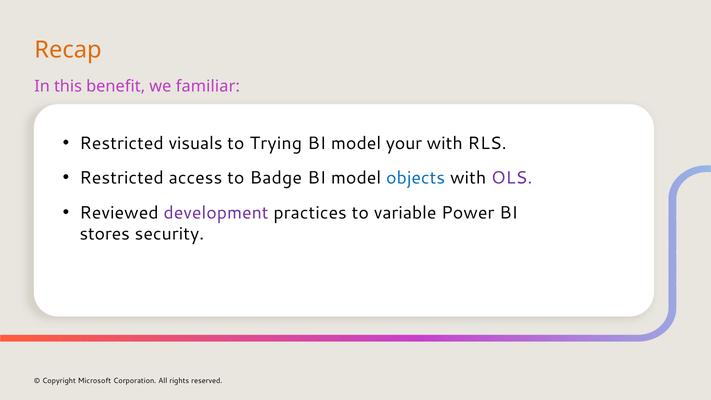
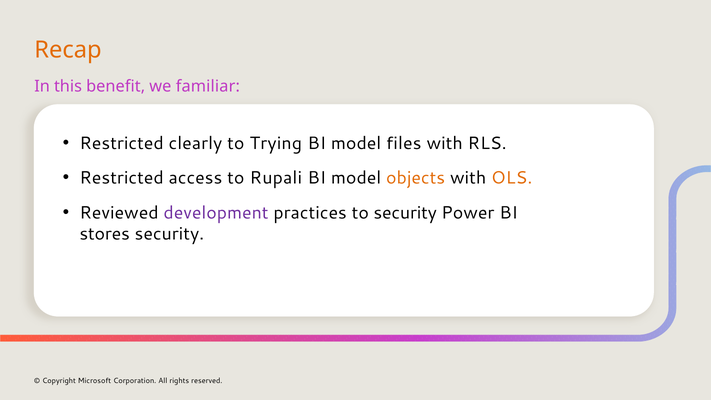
visuals: visuals -> clearly (195, 143)
your: your -> files (404, 143)
Badge: Badge -> Rupali (276, 178)
objects colour: blue -> orange (416, 178)
OLS colour: purple -> orange (512, 178)
to variable: variable -> security (405, 213)
